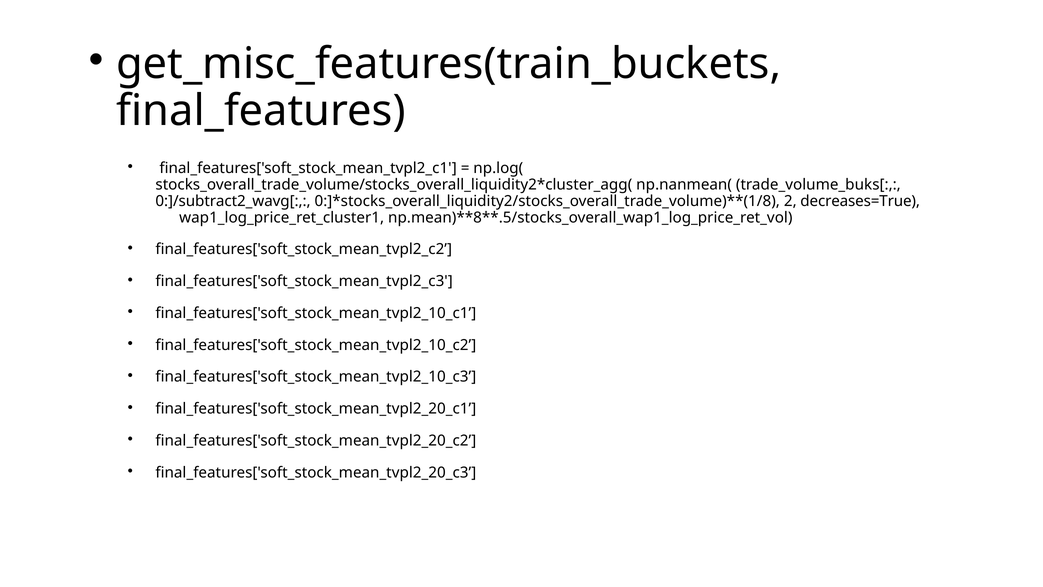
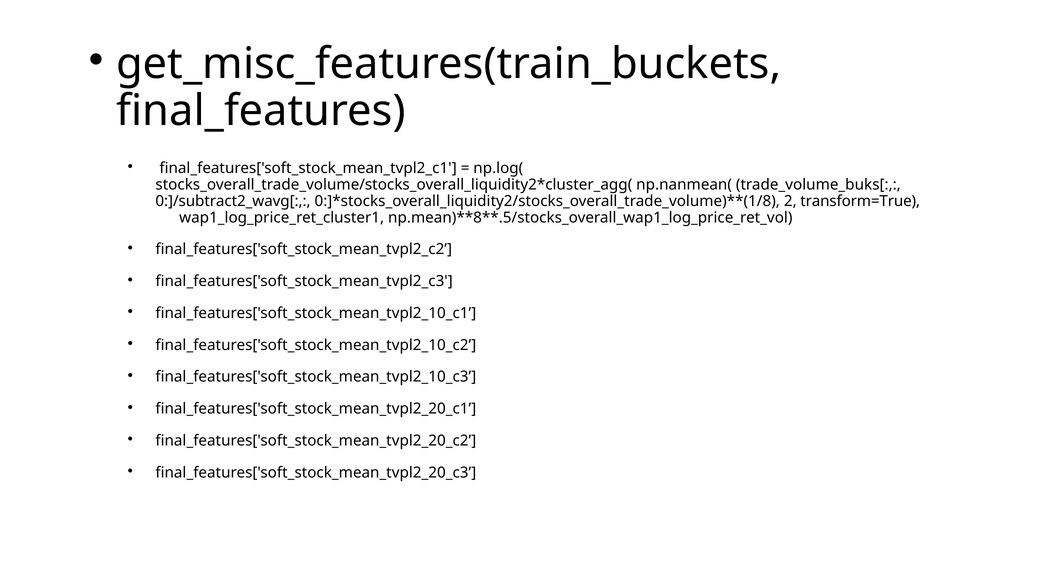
decreases=True: decreases=True -> transform=True (860, 201)
